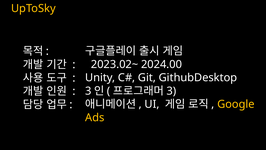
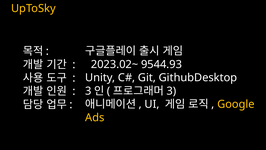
2024.00: 2024.00 -> 9544.93 (162, 64)
